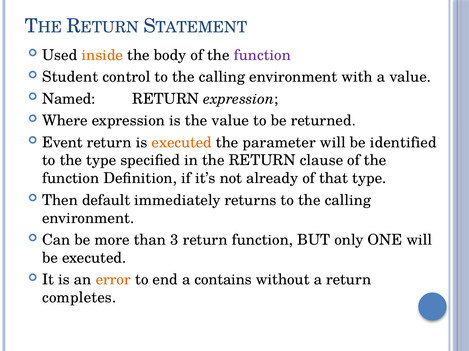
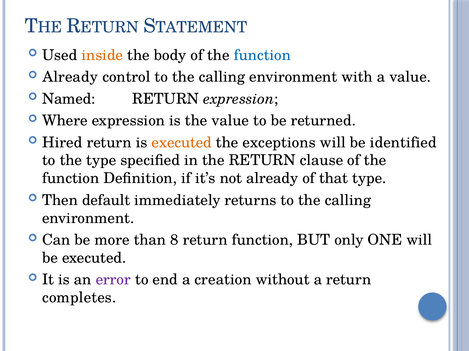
function colour: purple -> blue (262, 55)
Student: Student -> Already (70, 77)
Event: Event -> Hired (62, 143)
parameter: parameter -> exceptions (279, 143)
3: 3 -> 8 (174, 240)
error colour: orange -> purple (113, 280)
contains: contains -> creation (223, 280)
